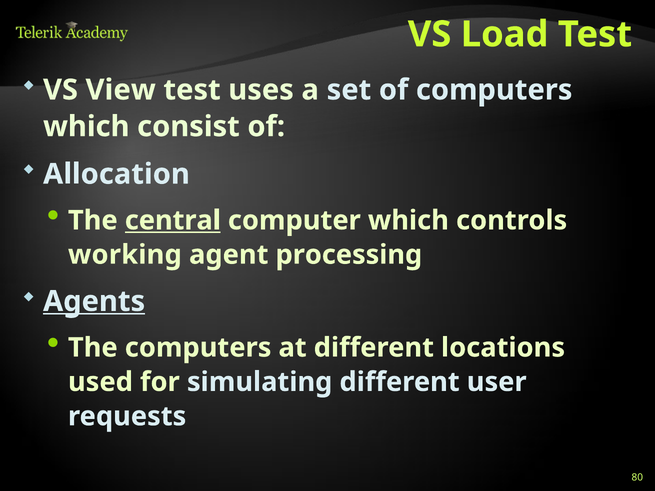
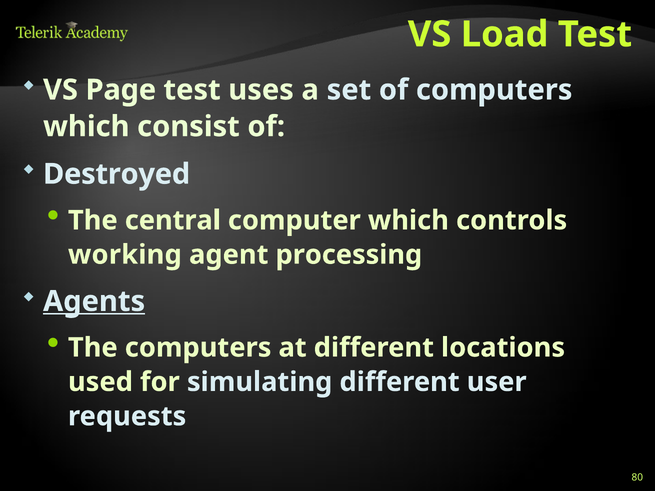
View: View -> Page (121, 90)
Allocation: Allocation -> Destroyed (117, 174)
central underline: present -> none (173, 221)
